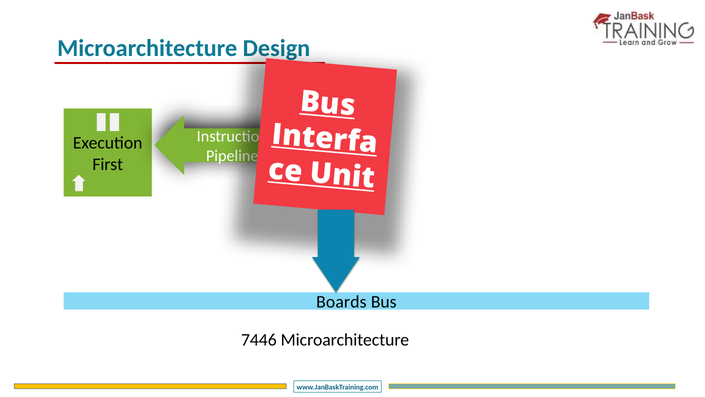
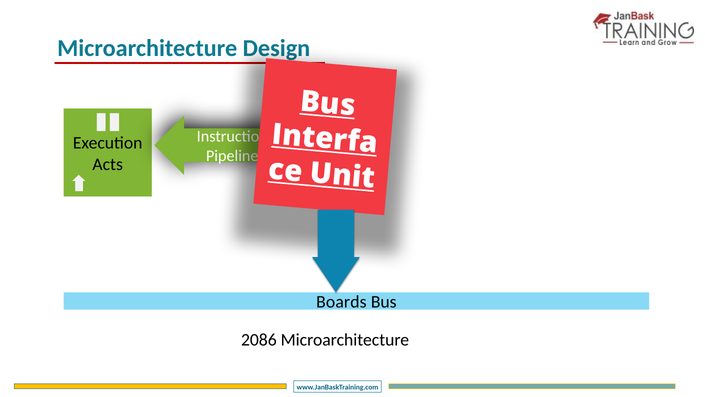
First: First -> Acts (108, 164)
7446: 7446 -> 2086 (259, 340)
